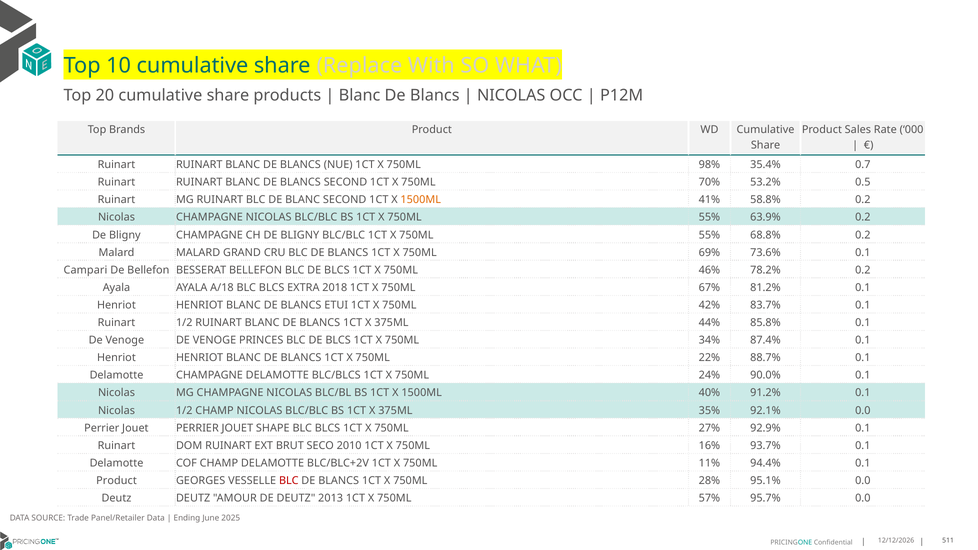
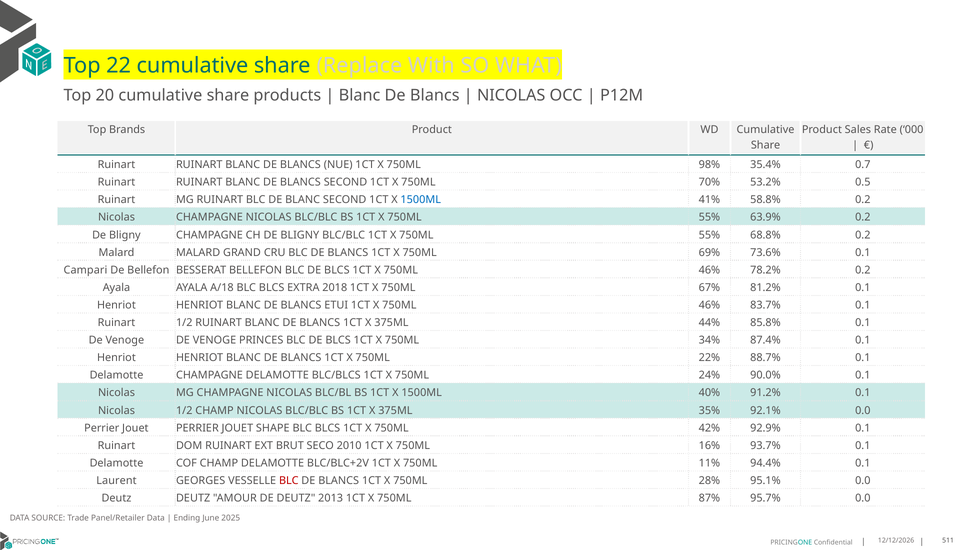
10: 10 -> 22 (119, 66)
1500ML colour: orange -> blue (421, 200)
42%: 42% -> 46% (709, 305)
27%: 27% -> 42% (709, 428)
Product: Product -> Laurent (116, 481)
57%: 57% -> 87% (709, 498)
